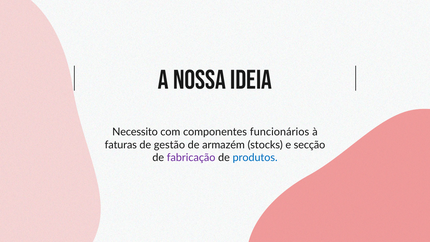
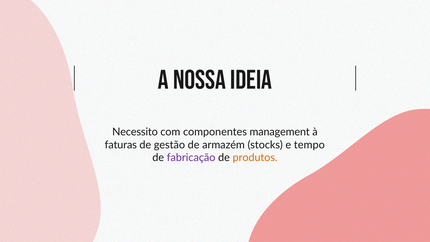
funcionários: funcionários -> management (280, 132)
secção: secção -> tempo (309, 145)
produtos colour: blue -> orange (255, 158)
